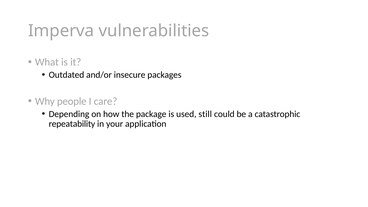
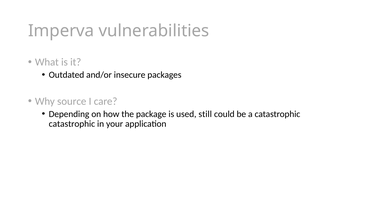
people: people -> source (72, 101)
repeatability: repeatability -> catastrophic (72, 124)
